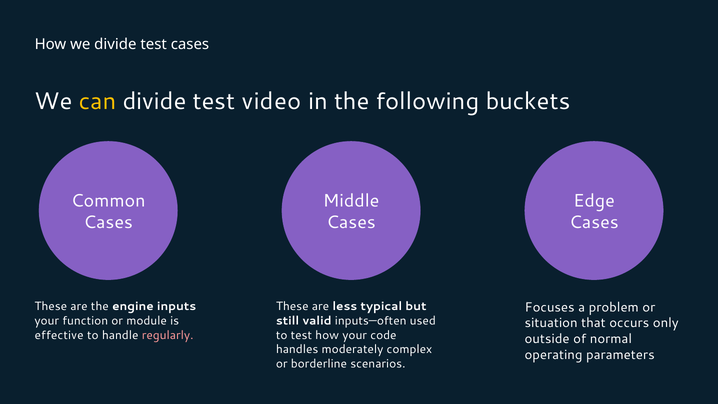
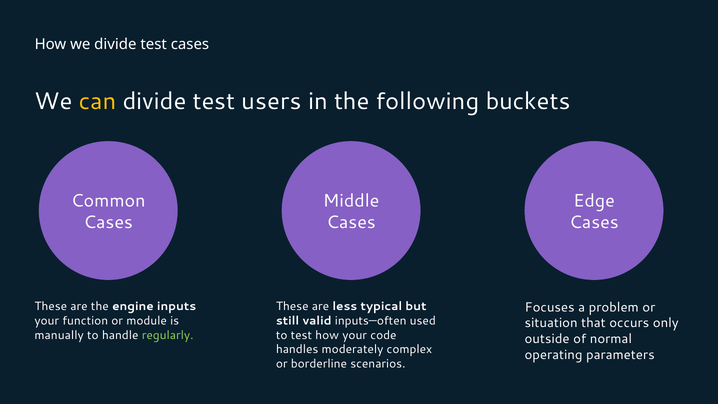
video: video -> users (272, 101)
effective: effective -> manually (59, 335)
regularly colour: pink -> light green (168, 335)
